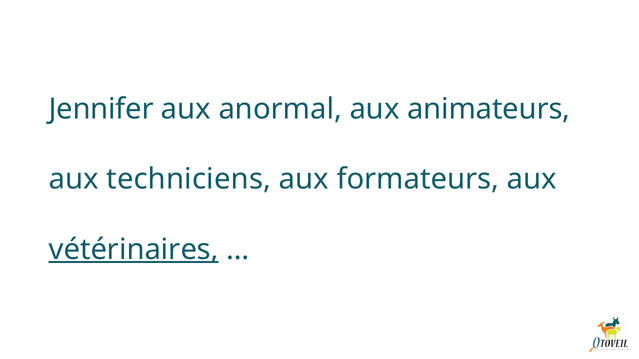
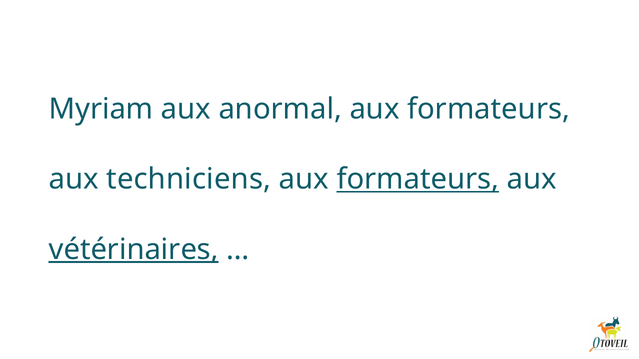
Jennifer: Jennifer -> Myriam (101, 109)
animateurs: animateurs -> formateurs (489, 109)
formateurs underline: none -> present (418, 179)
